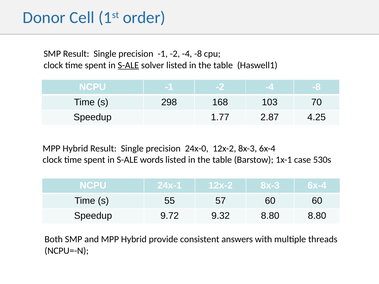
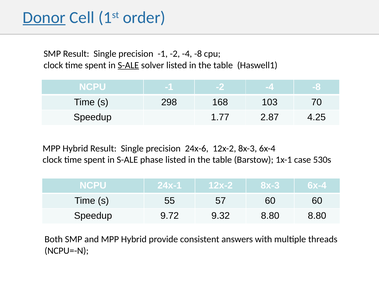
Donor underline: none -> present (44, 18)
24x-0: 24x-0 -> 24x-6 (197, 149)
words: words -> phase (152, 160)
